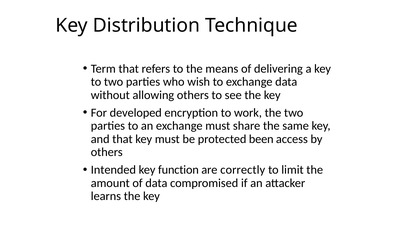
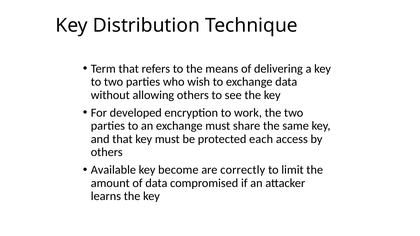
been: been -> each (261, 139)
Intended: Intended -> Available (113, 170)
function: function -> become (178, 170)
